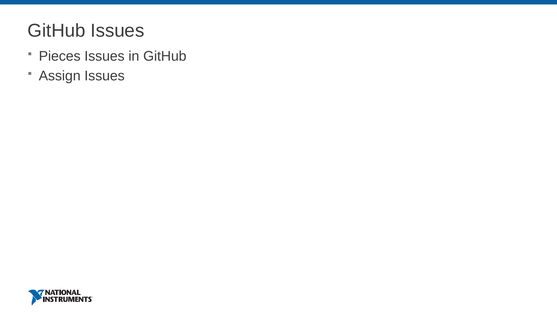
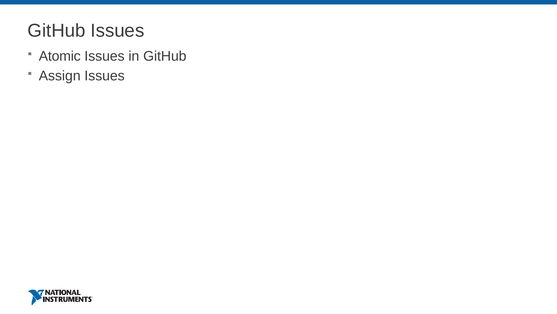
Pieces: Pieces -> Atomic (60, 56)
